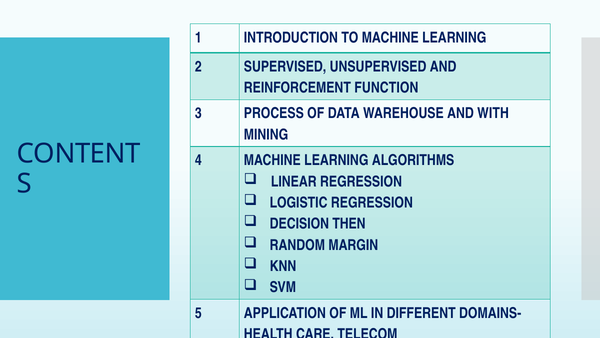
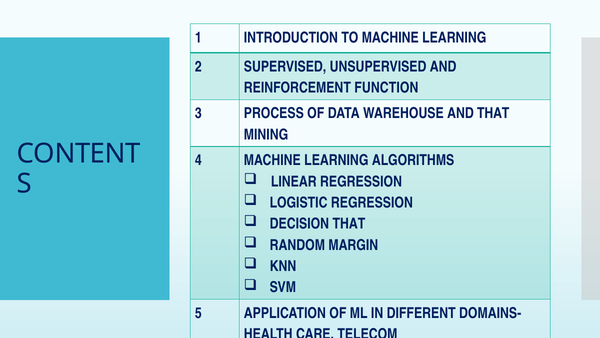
AND WITH: WITH -> THAT (493, 113)
DECISION THEN: THEN -> THAT (349, 224)
